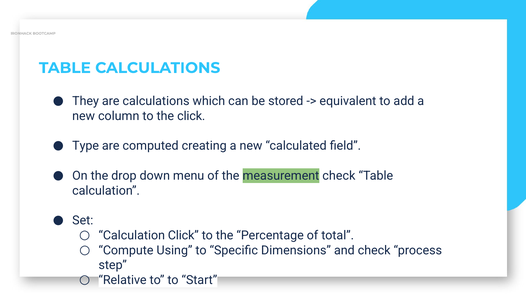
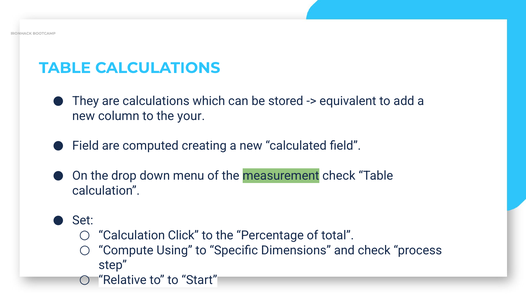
the click: click -> your (191, 116)
Type: Type -> Field (86, 146)
